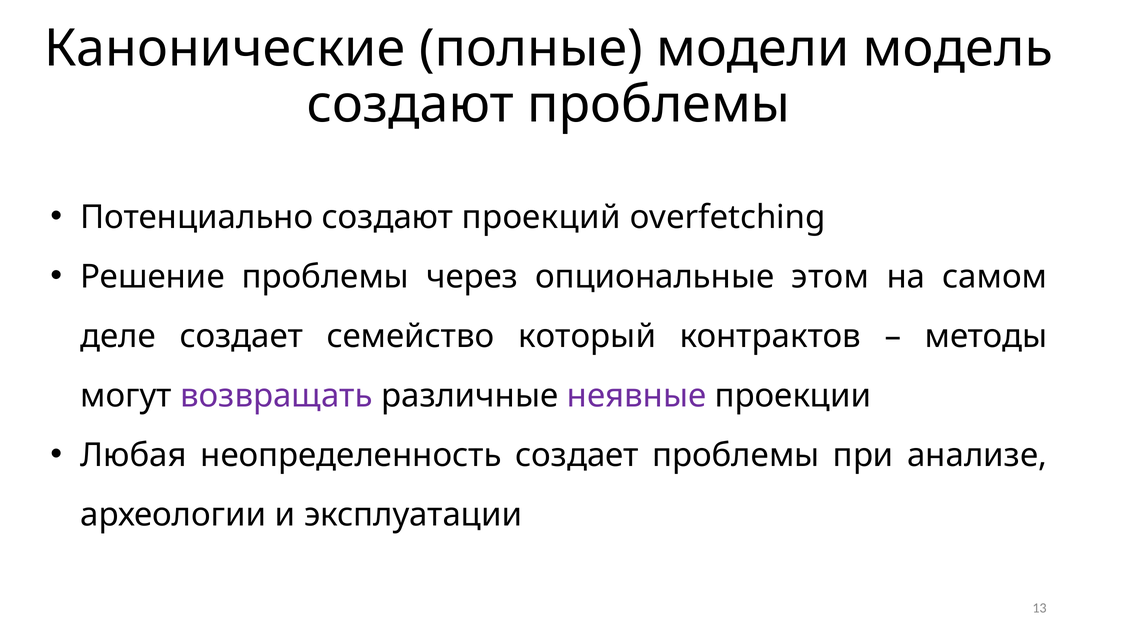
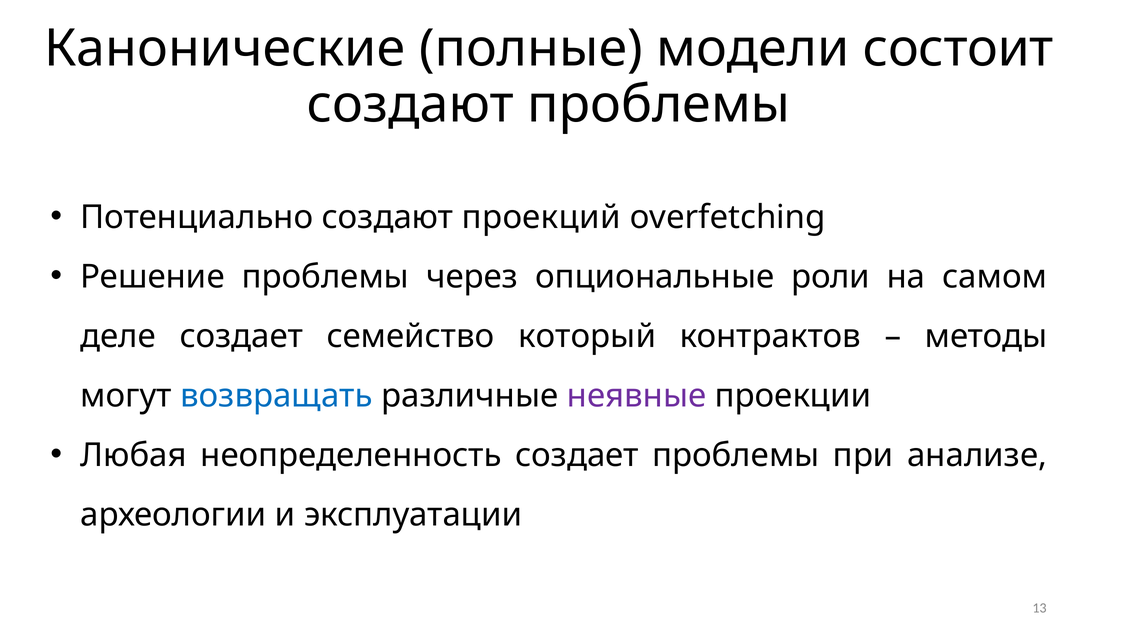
модель: модель -> состоит (958, 49)
этом: этом -> роли (831, 277)
возвращать colour: purple -> blue (276, 396)
